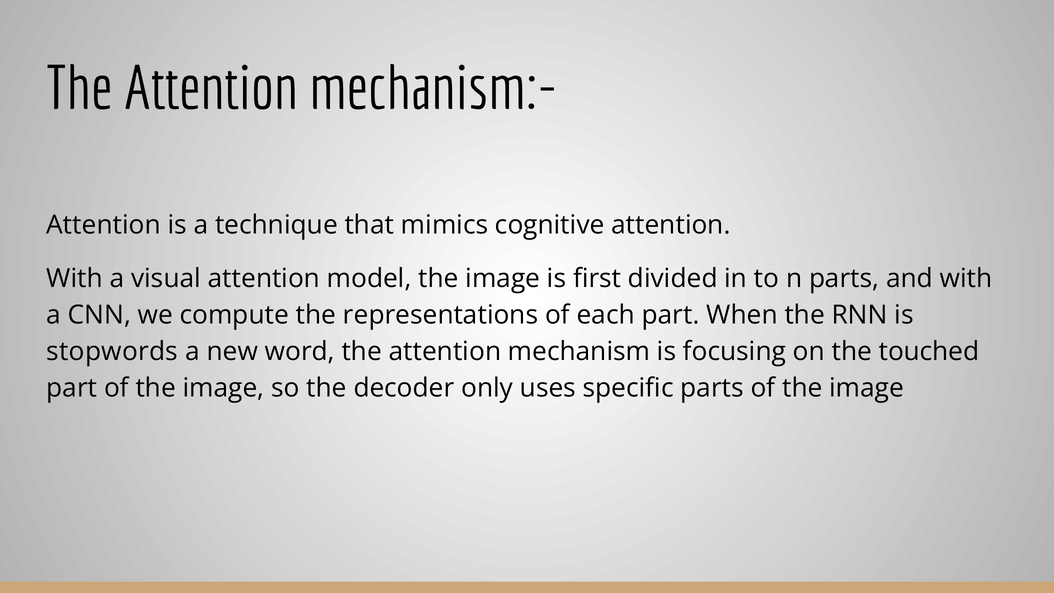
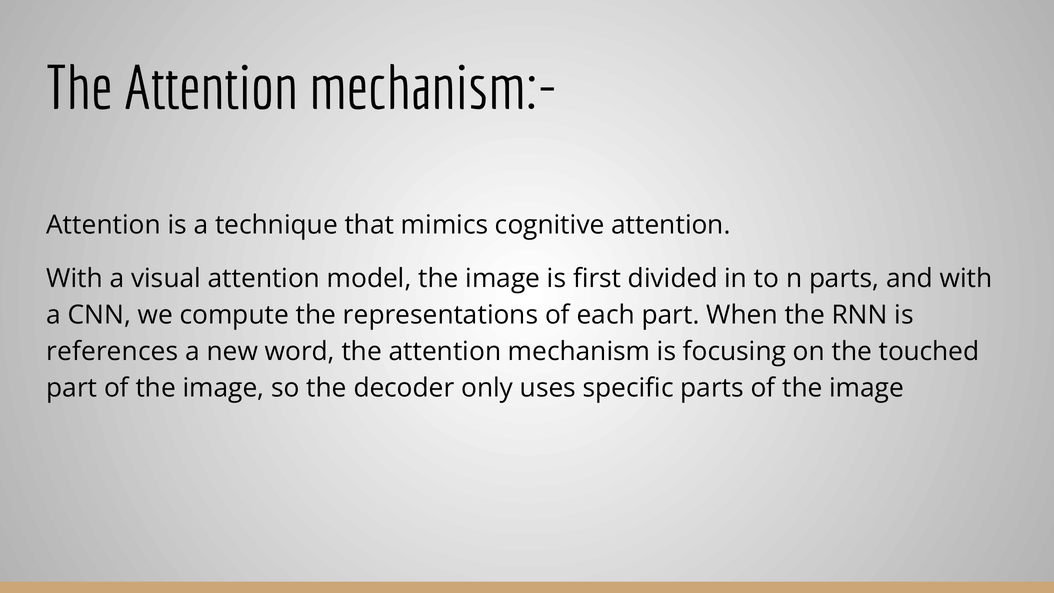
stopwords: stopwords -> references (112, 351)
